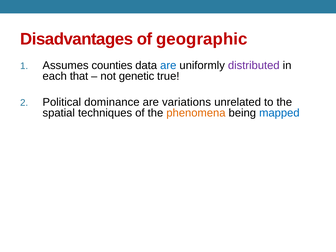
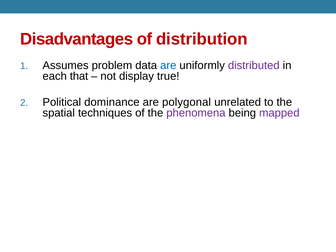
geographic: geographic -> distribution (202, 39)
counties: counties -> problem (112, 65)
genetic: genetic -> display (137, 76)
variations: variations -> polygonal (187, 102)
phenomena colour: orange -> purple (196, 113)
mapped colour: blue -> purple (279, 113)
